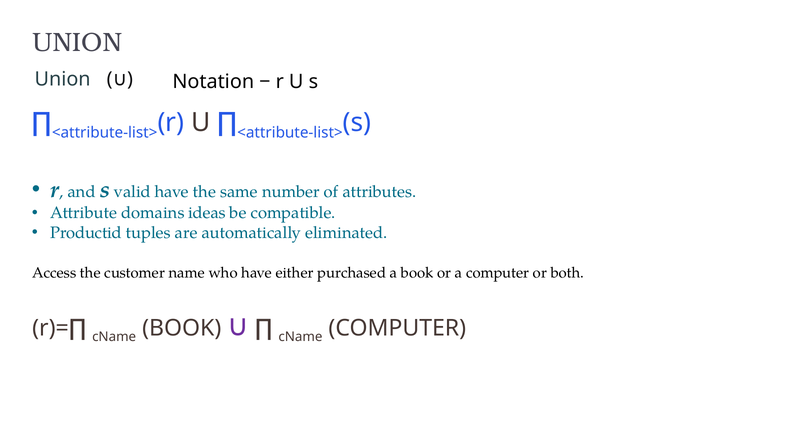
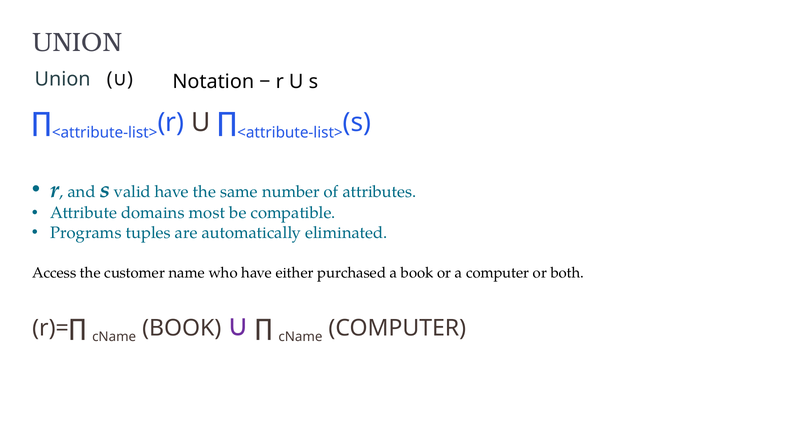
ideas: ideas -> most (207, 213)
Productid: Productid -> Programs (86, 233)
